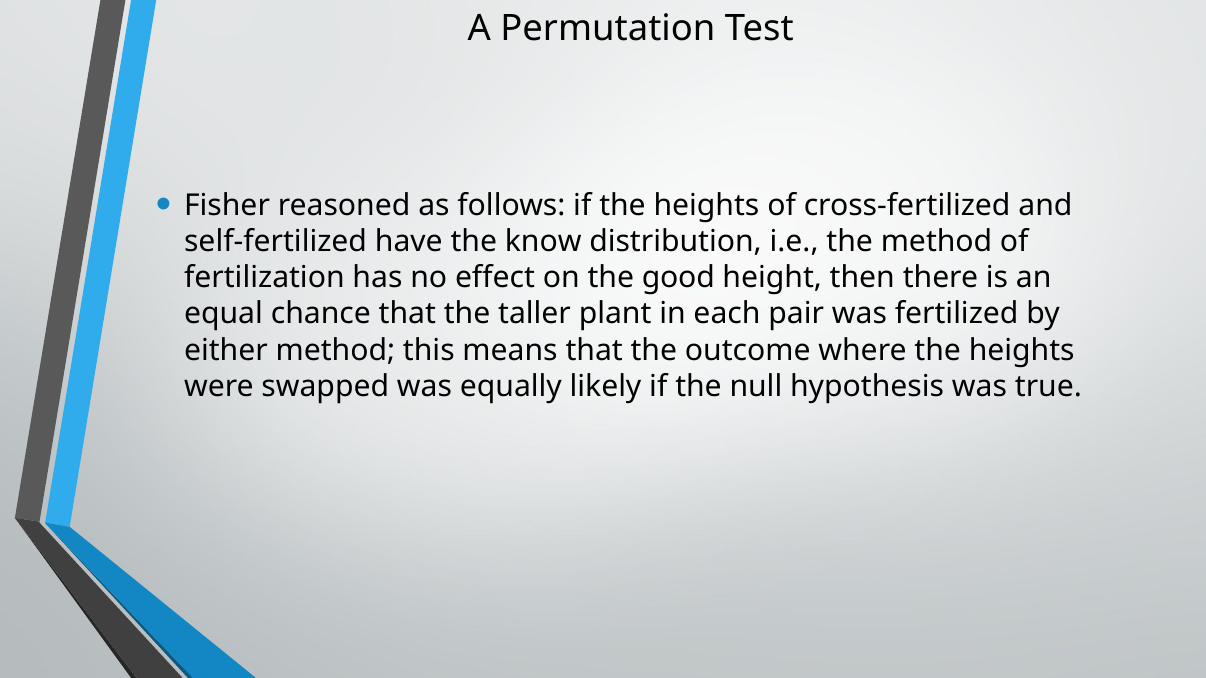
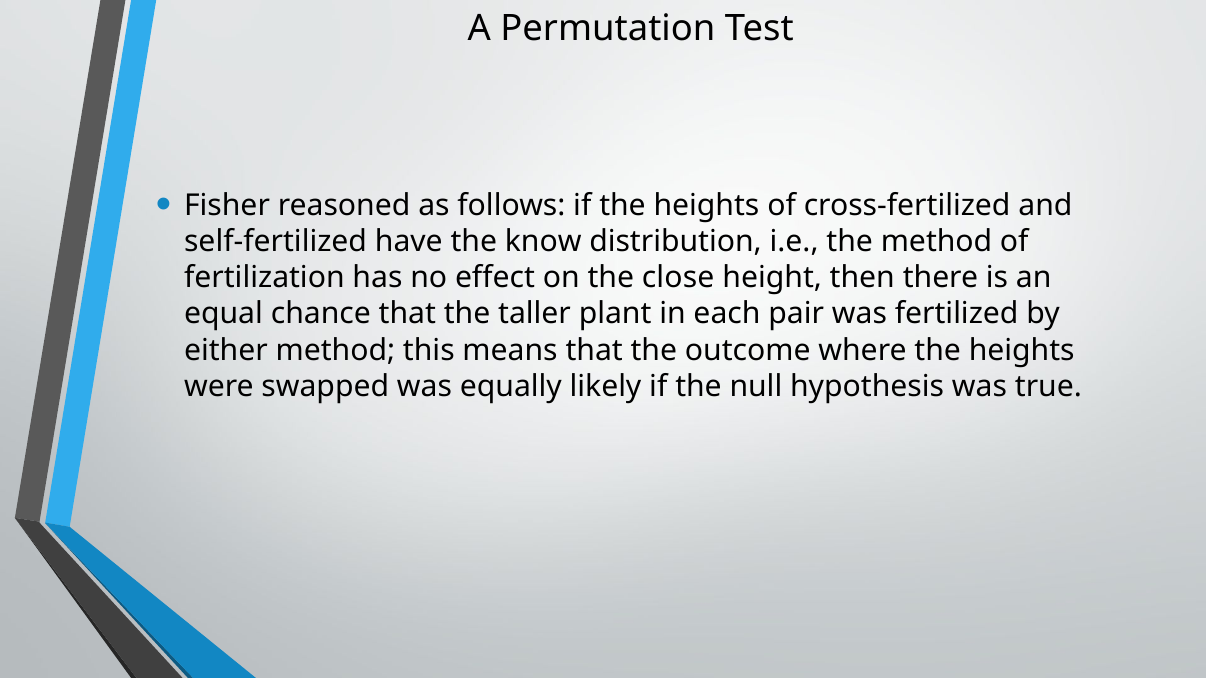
good: good -> close (678, 278)
